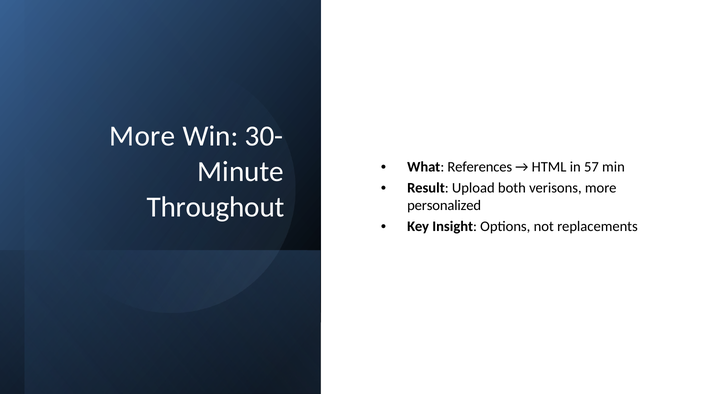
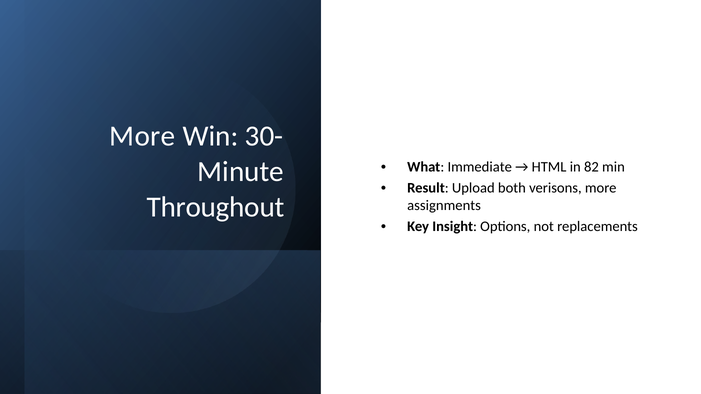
References: References -> Immediate (480, 167)
57: 57 -> 82 (591, 167)
personalized: personalized -> assignments (444, 206)
